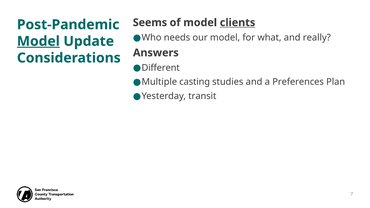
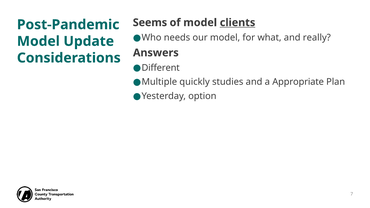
Model underline: present -> none (38, 41)
casting: casting -> quickly (195, 82)
Preferences: Preferences -> Appropriate (298, 82)
transit: transit -> option (202, 96)
